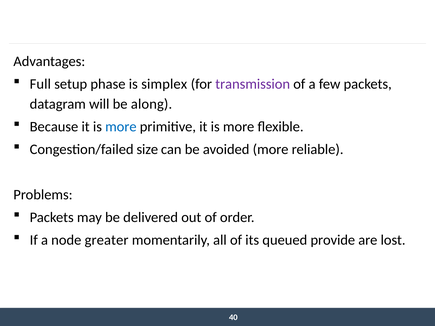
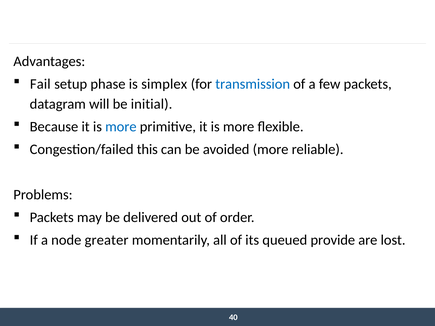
Full: Full -> Fail (40, 84)
transmission colour: purple -> blue (253, 84)
along: along -> initial (152, 104)
size: size -> this (147, 149)
